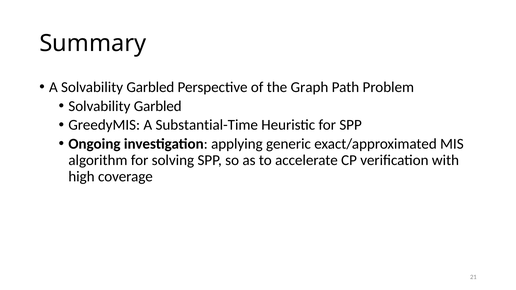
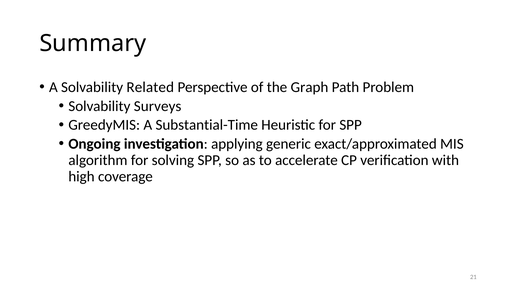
A Solvability Garbled: Garbled -> Related (150, 87)
Garbled: Garbled -> Surveys (158, 106)
